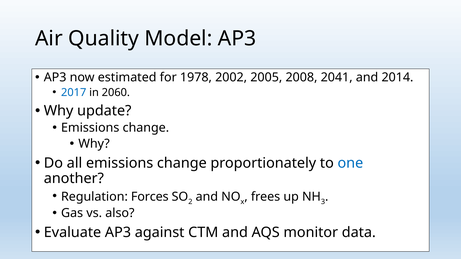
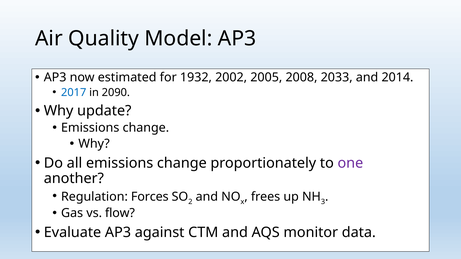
1978: 1978 -> 1932 (196, 77)
2041: 2041 -> 2033 (337, 77)
2060: 2060 -> 2090 (116, 93)
one colour: blue -> purple (350, 163)
also: also -> flow (120, 213)
